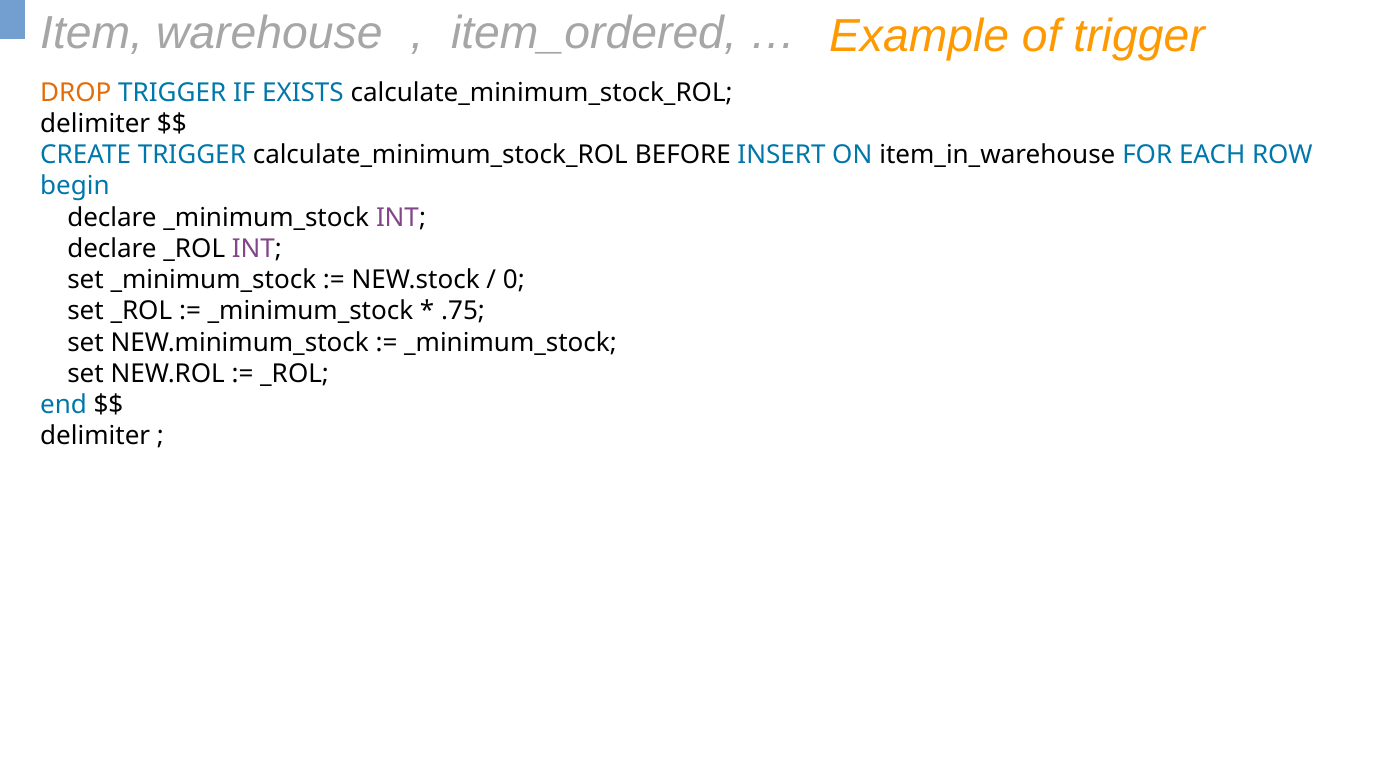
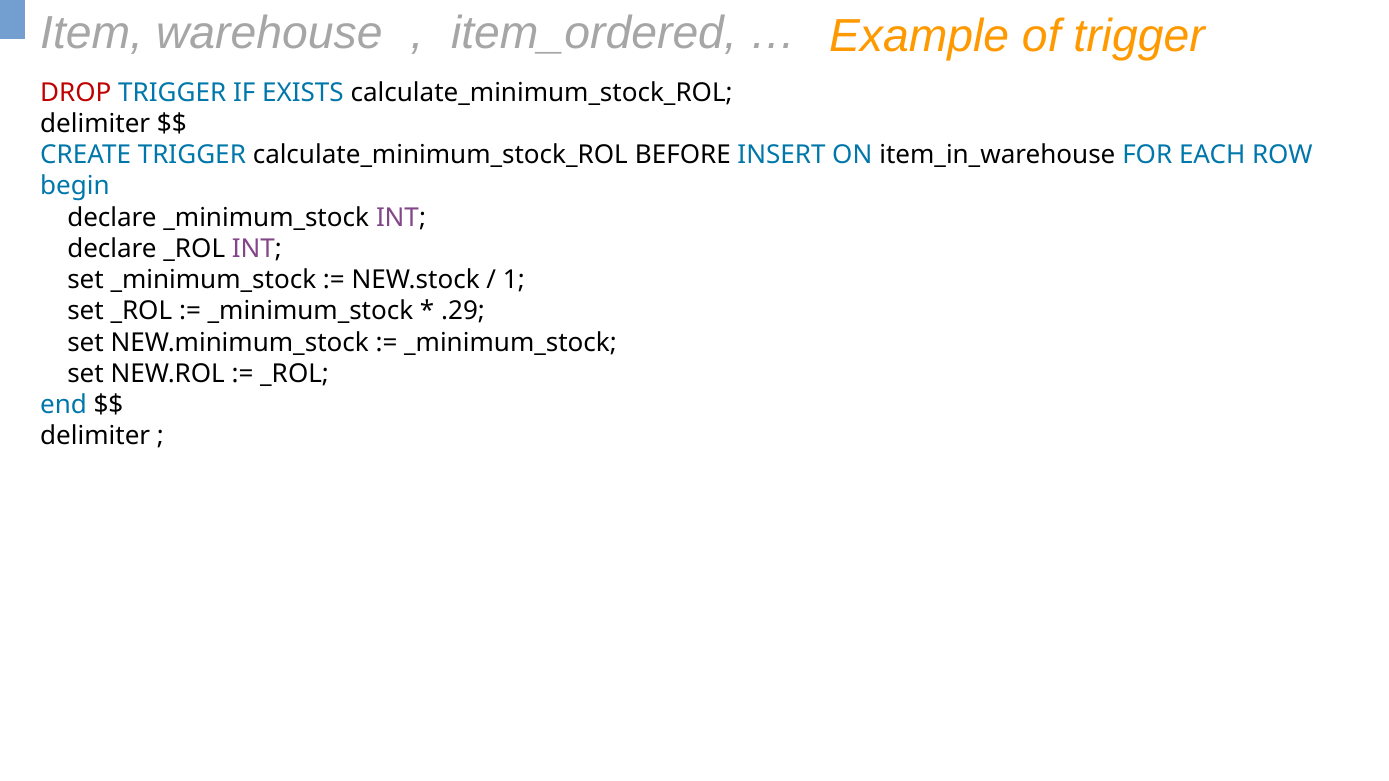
DROP colour: orange -> red (76, 93)
0: 0 -> 1 (514, 280)
.75: .75 -> .29 (463, 311)
